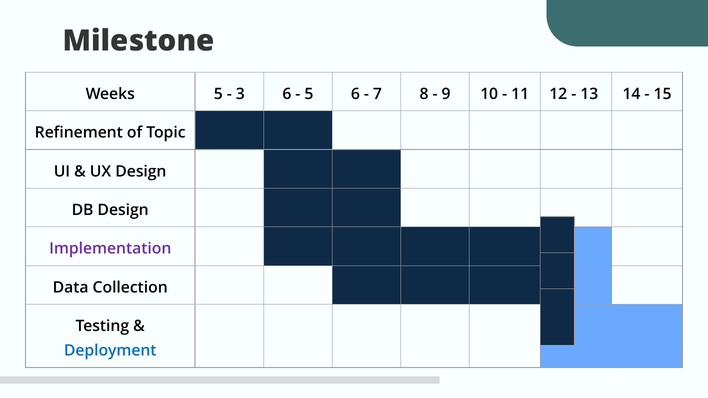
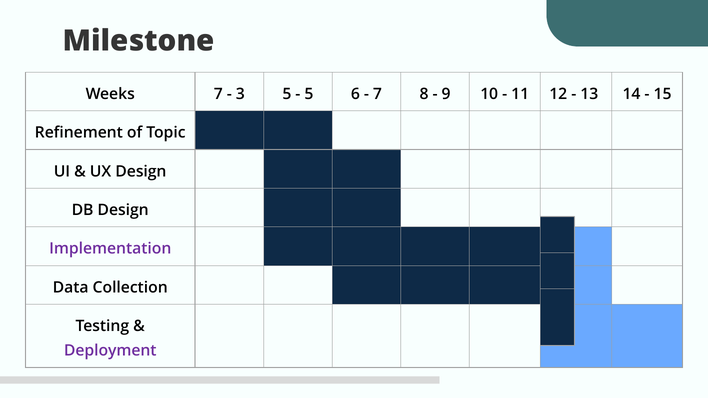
Weeks 5: 5 -> 7 (218, 94)
3 6: 6 -> 5 (287, 94)
Deployment colour: blue -> purple (110, 351)
